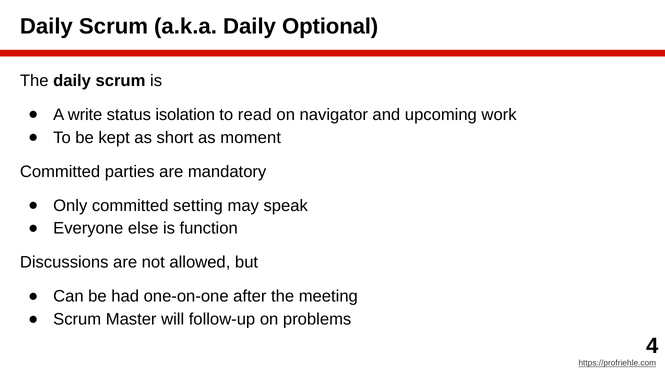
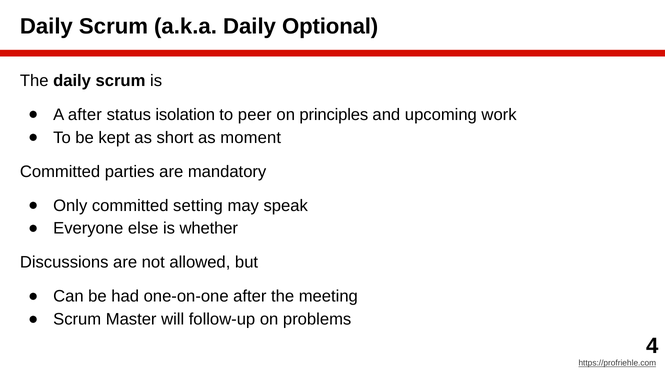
A write: write -> after (85, 115)
read: read -> peer (255, 115)
navigator: navigator -> principles (334, 115)
function: function -> whether (209, 229)
